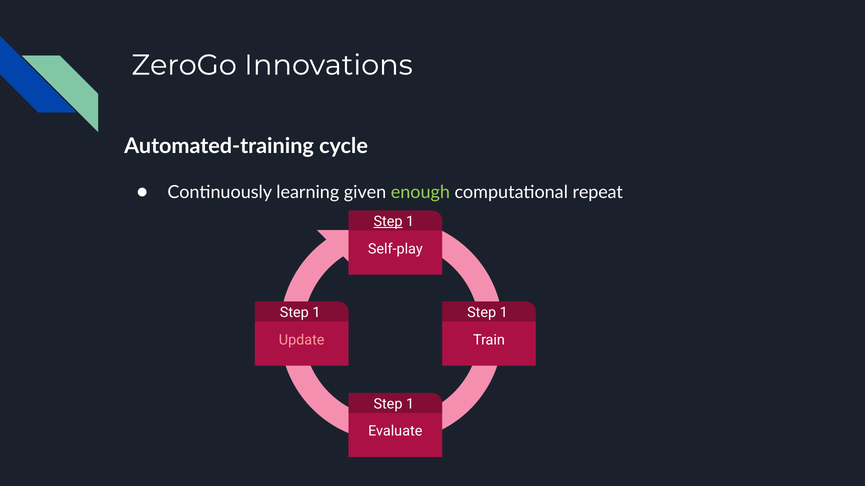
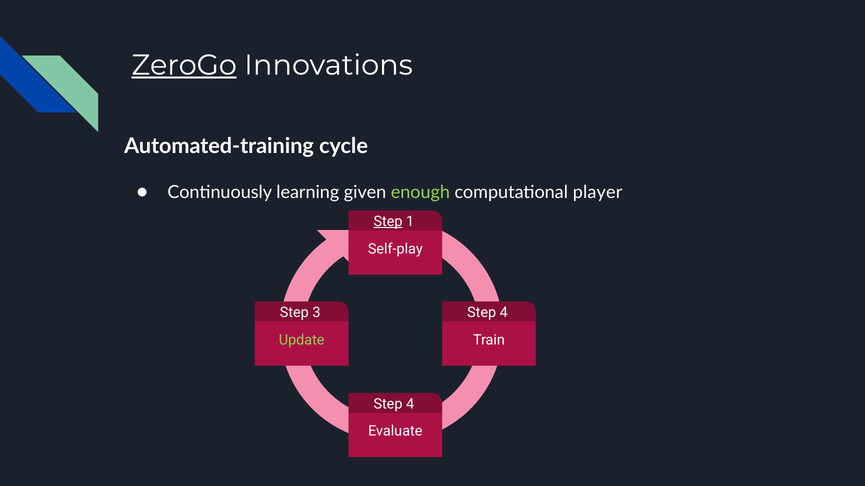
ZeroGo underline: none -> present (184, 65)
repeat: repeat -> player (598, 192)
1: 1 -> 3 (316, 313)
1: 1 -> 4 (504, 313)
Update colour: pink -> light green (302, 340)
1: 1 -> 4 (410, 404)
